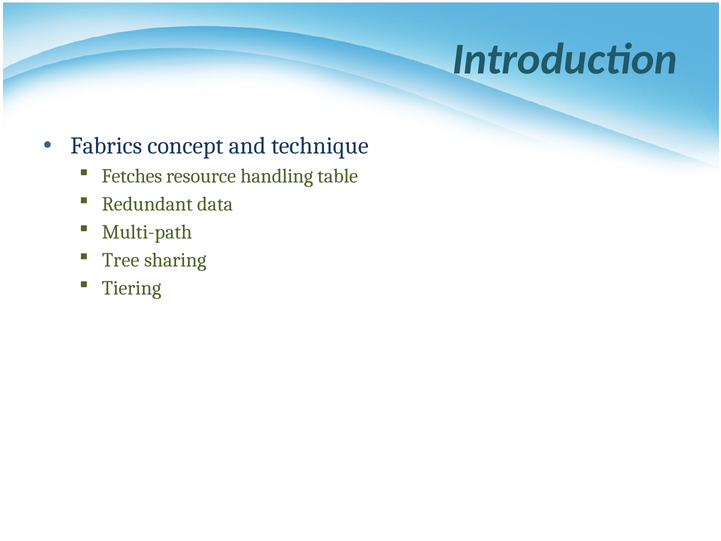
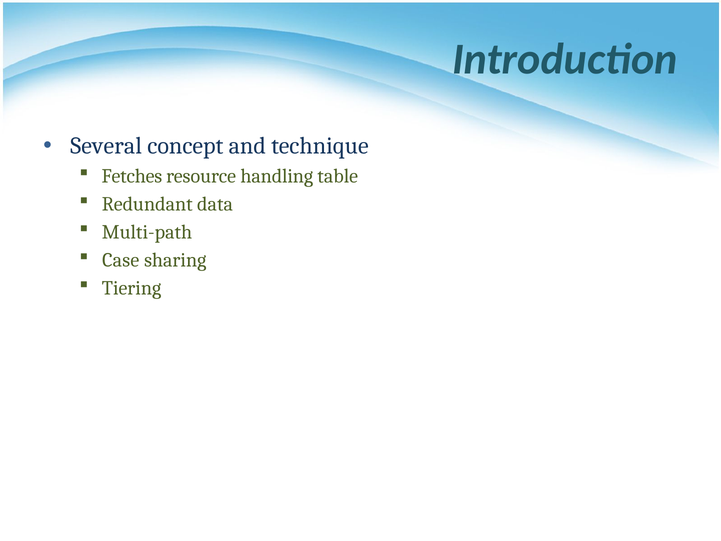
Fabrics: Fabrics -> Several (106, 146)
Tree: Tree -> Case (121, 260)
